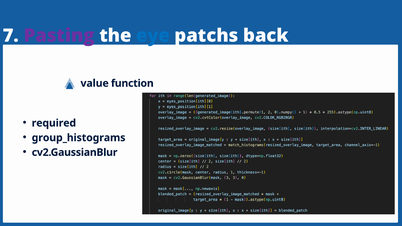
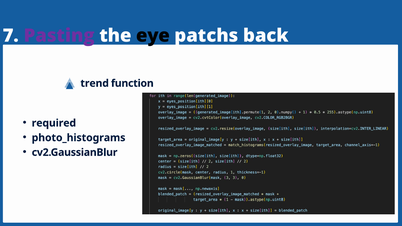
eye colour: blue -> black (153, 36)
value: value -> trend (95, 83)
group_histograms: group_histograms -> photo_histograms (79, 138)
